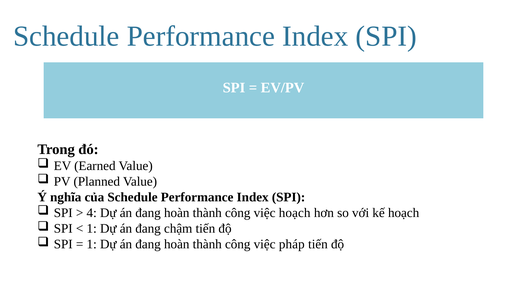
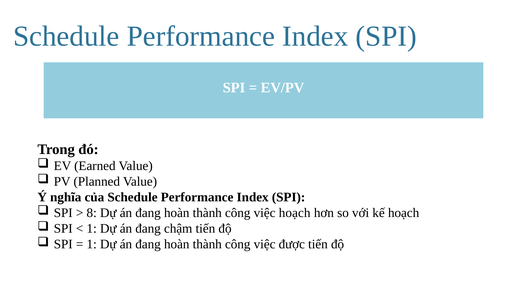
4: 4 -> 8 (92, 213)
pháp: pháp -> được (292, 244)
